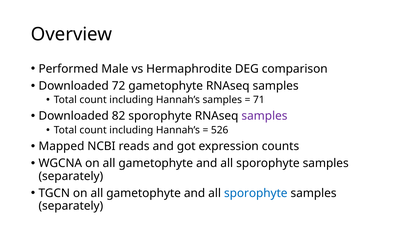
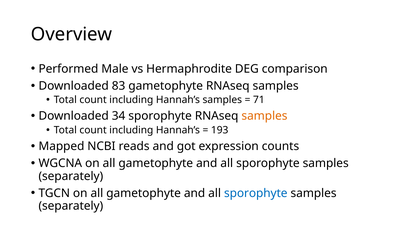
72: 72 -> 83 (119, 86)
82: 82 -> 34 (119, 116)
samples colour: purple -> orange (264, 116)
526: 526 -> 193 (220, 130)
